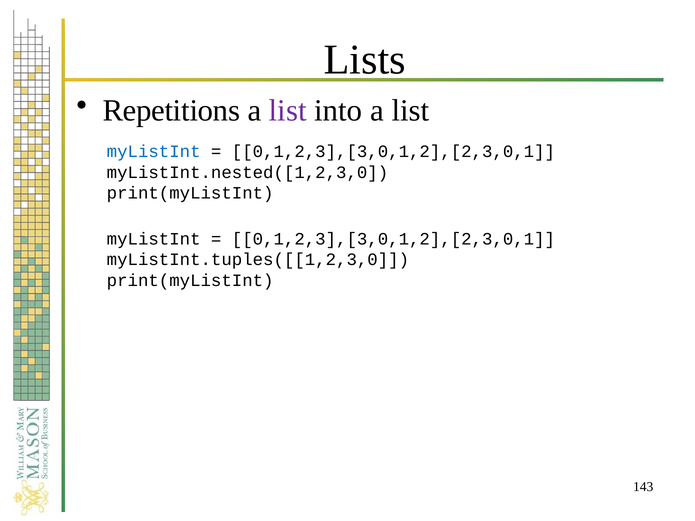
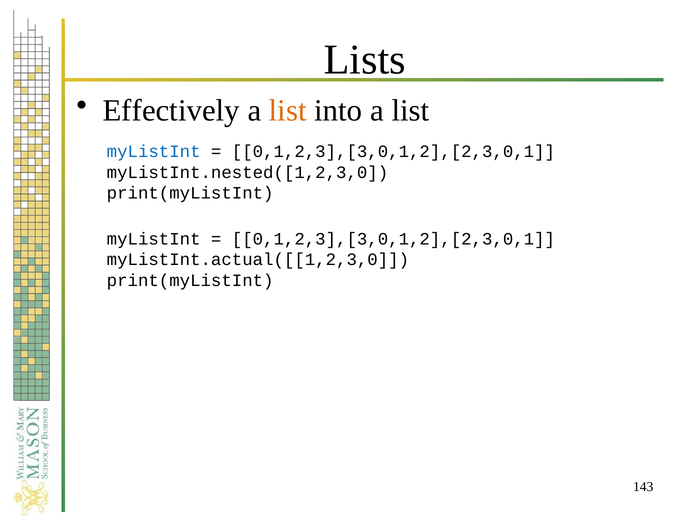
Repetitions: Repetitions -> Effectively (171, 110)
list colour: purple -> orange (288, 110)
myListInt.tuples([[1,2,3,0: myListInt.tuples([[1,2,3,0 -> myListInt.actual([[1,2,3,0 (258, 260)
